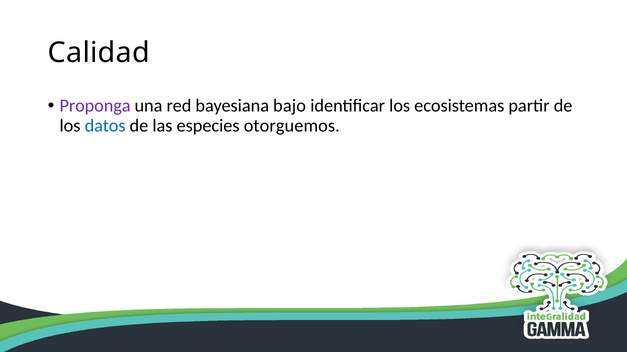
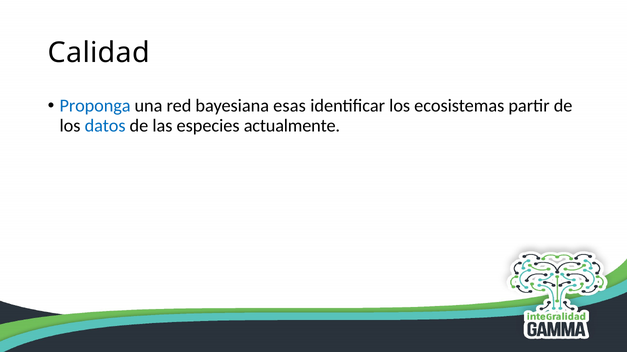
Proponga colour: purple -> blue (95, 106)
bajo: bajo -> esas (290, 106)
otorguemos: otorguemos -> actualmente (292, 126)
